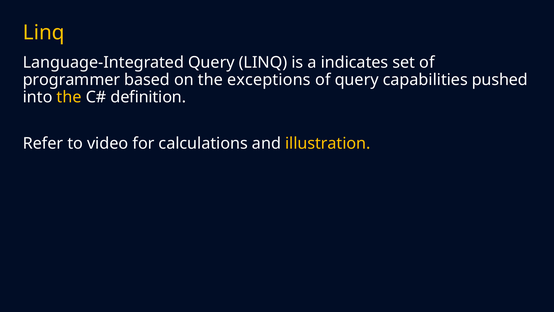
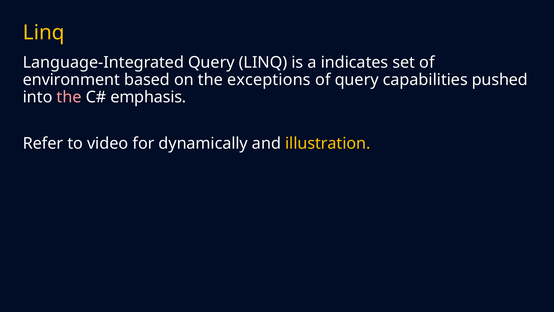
programmer: programmer -> environment (71, 80)
the colour: yellow -> pink (69, 97)
definition: definition -> emphasis (148, 97)
calculations: calculations -> dynamically (203, 143)
